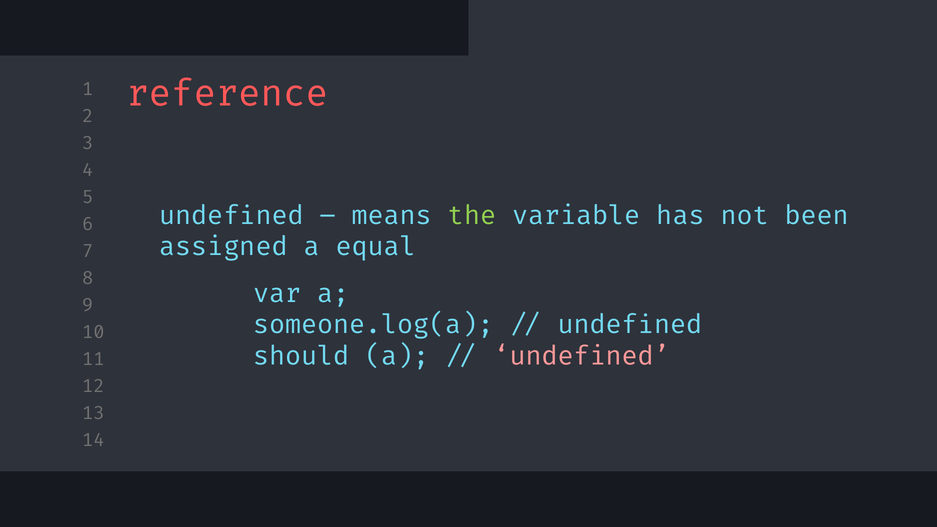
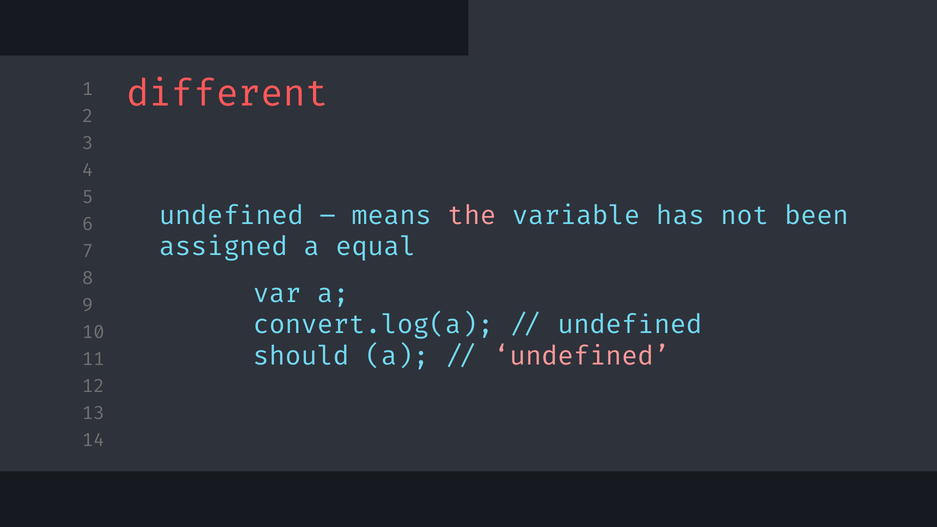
reference: reference -> different (227, 94)
the colour: light green -> pink (472, 215)
someone.log(a: someone.log(a -> convert.log(a (373, 325)
